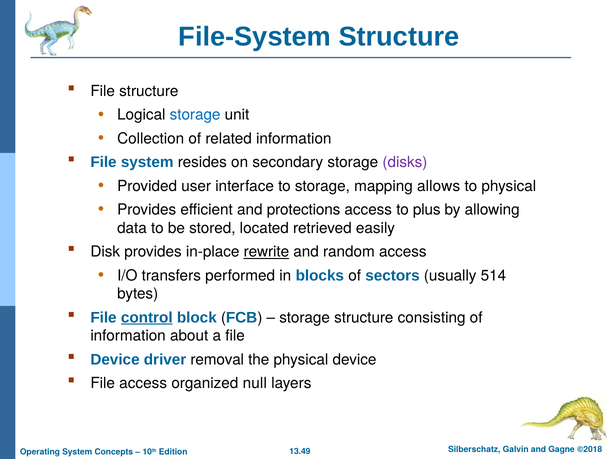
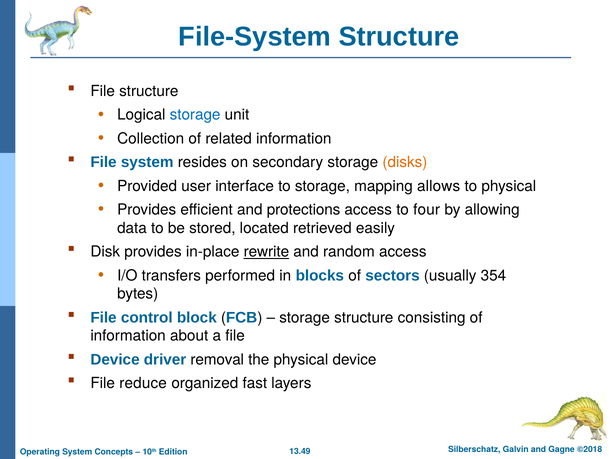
disks colour: purple -> orange (405, 162)
plus: plus -> four (427, 210)
514: 514 -> 354 (493, 276)
control underline: present -> none (147, 318)
File access: access -> reduce (143, 383)
null: null -> fast (255, 383)
